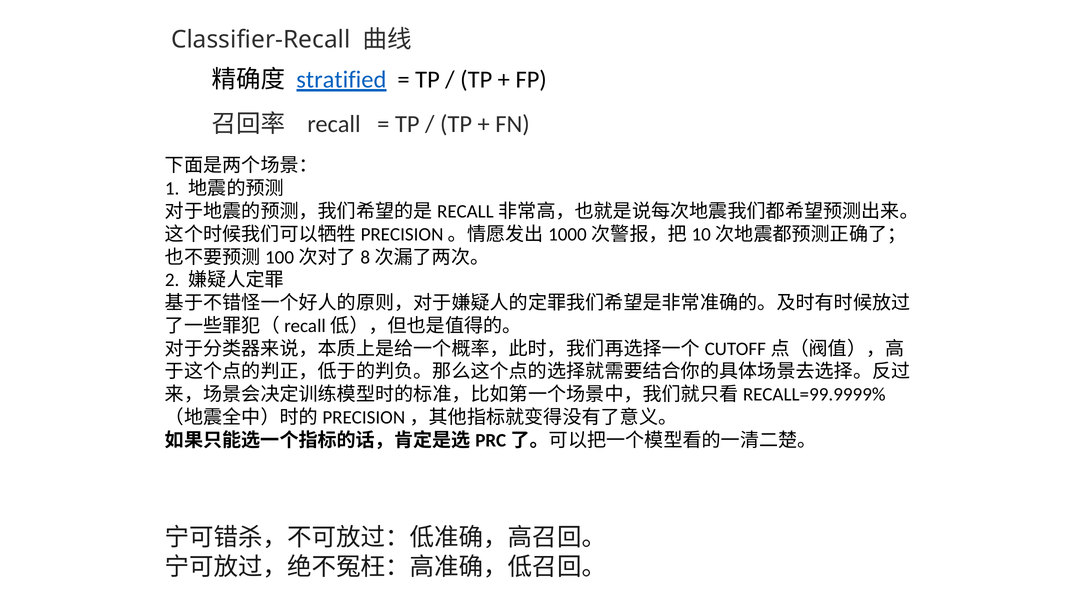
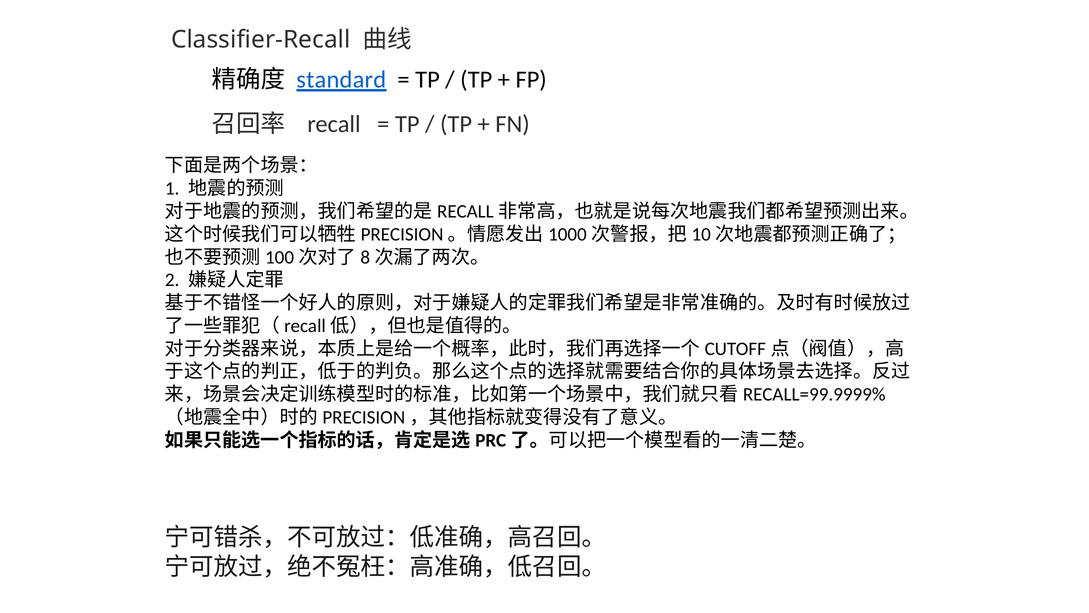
stratified: stratified -> standard (341, 79)
